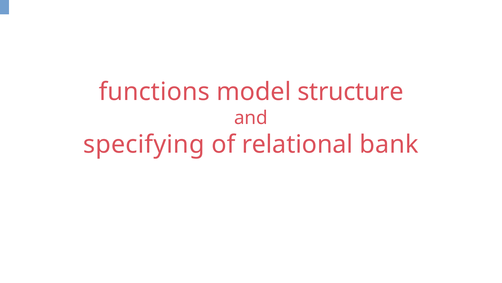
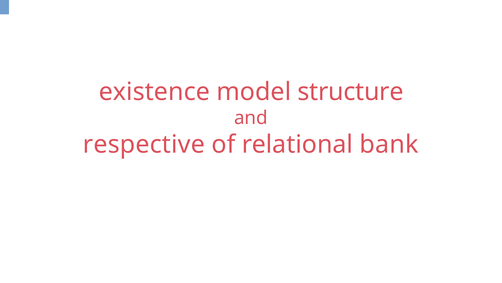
functions: functions -> existence (154, 92)
specifying: specifying -> respective (144, 144)
